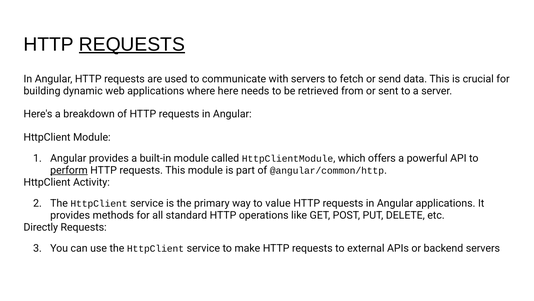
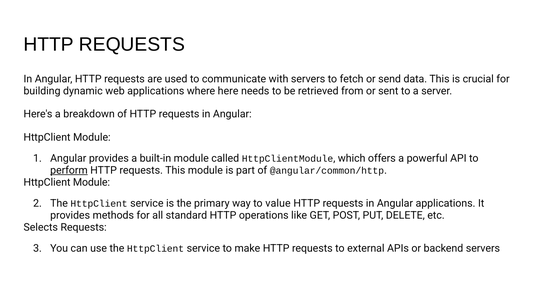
REQUESTS underline: present -> none (132, 44)
Activity: Activity -> Module (91, 182)
Directly: Directly -> Selects (41, 227)
